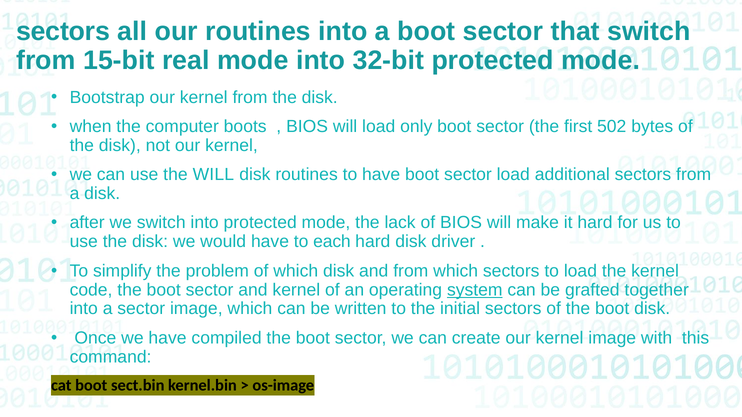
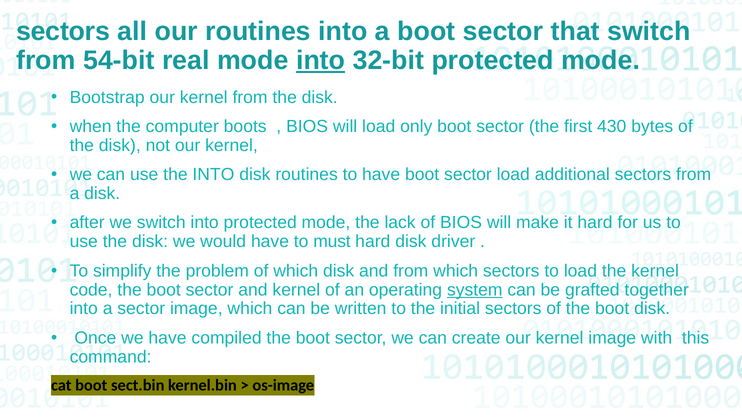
15-bit: 15-bit -> 54-bit (119, 61)
into underline: none -> present (321, 61)
502: 502 -> 430 (612, 127)
the WILL: WILL -> INTO (213, 175)
each: each -> must (332, 242)
